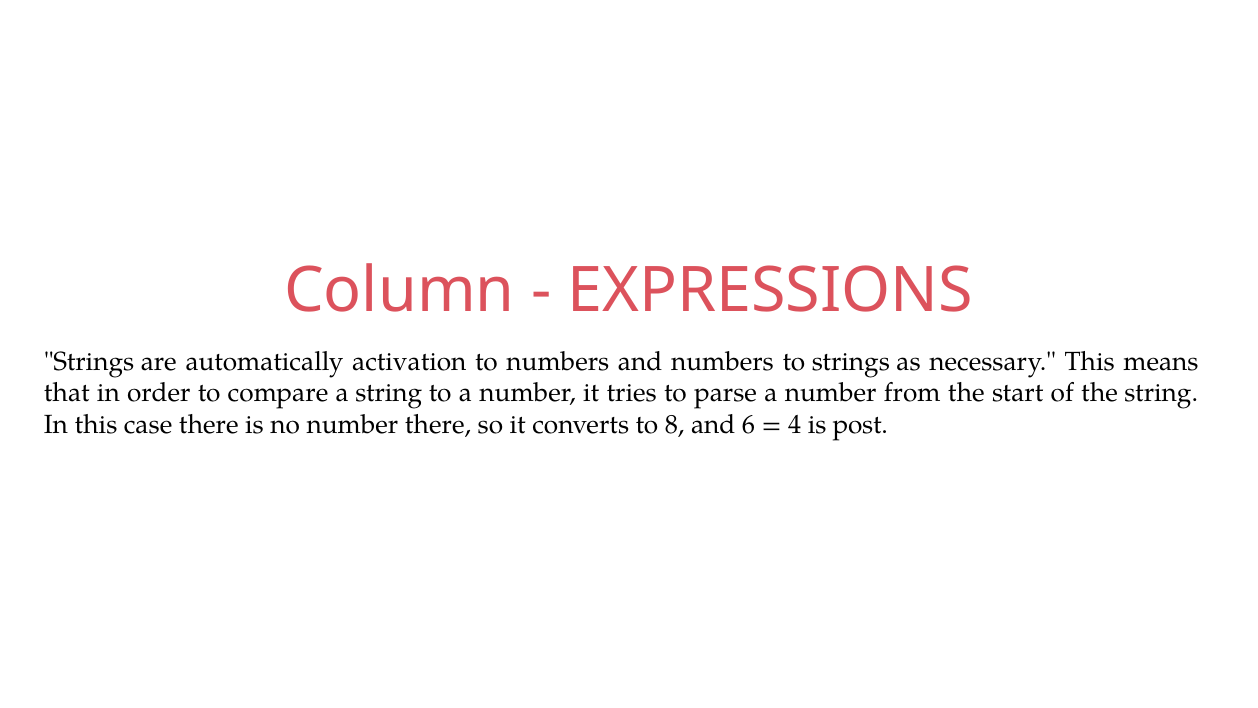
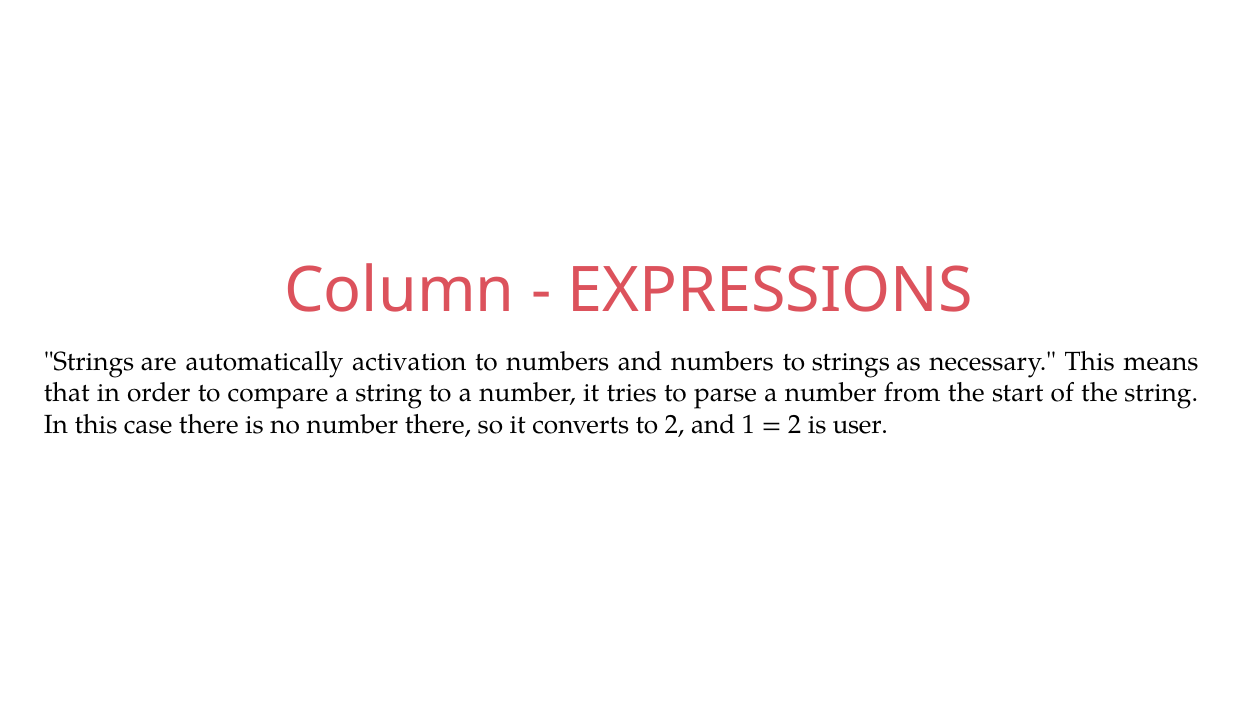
to 8: 8 -> 2 (675, 424)
6: 6 -> 1 (749, 424)
4: 4 -> 2 (795, 424)
post: post -> user (860, 424)
